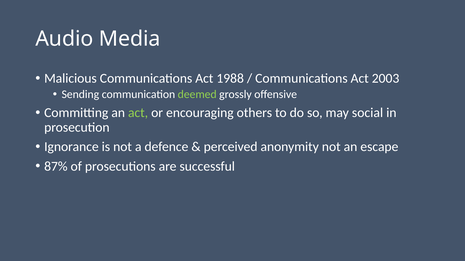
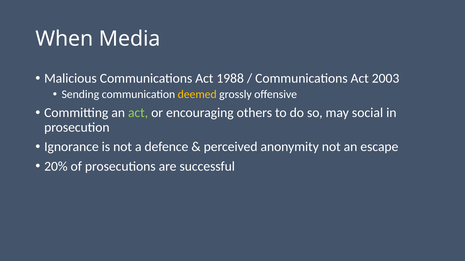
Audio: Audio -> When (64, 39)
deemed colour: light green -> yellow (197, 95)
87%: 87% -> 20% (56, 167)
